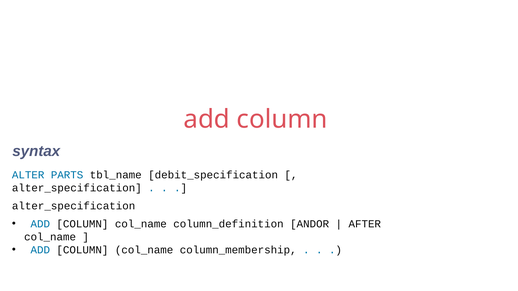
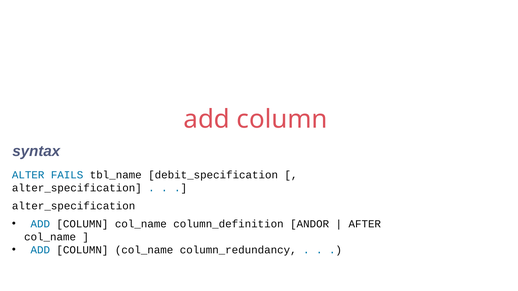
PARTS: PARTS -> FAILS (67, 175)
column_membership: column_membership -> column_redundancy (238, 250)
